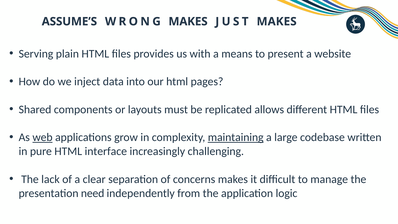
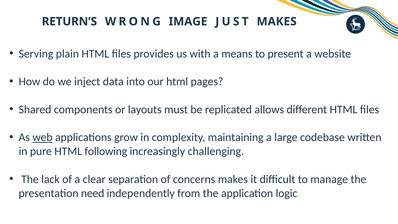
ASSUME’S: ASSUME’S -> RETURN’S (69, 21)
WRONG MAKES: MAKES -> IMAGE (188, 21)
maintaining underline: present -> none (236, 137)
interface: interface -> following (106, 151)
